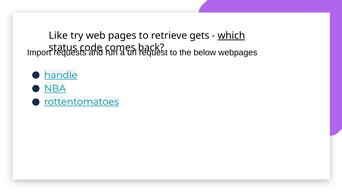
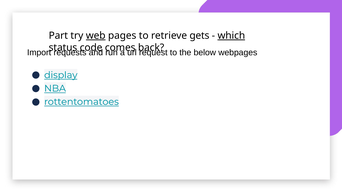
Like: Like -> Part (58, 36)
web underline: none -> present (96, 36)
handle: handle -> display (61, 75)
